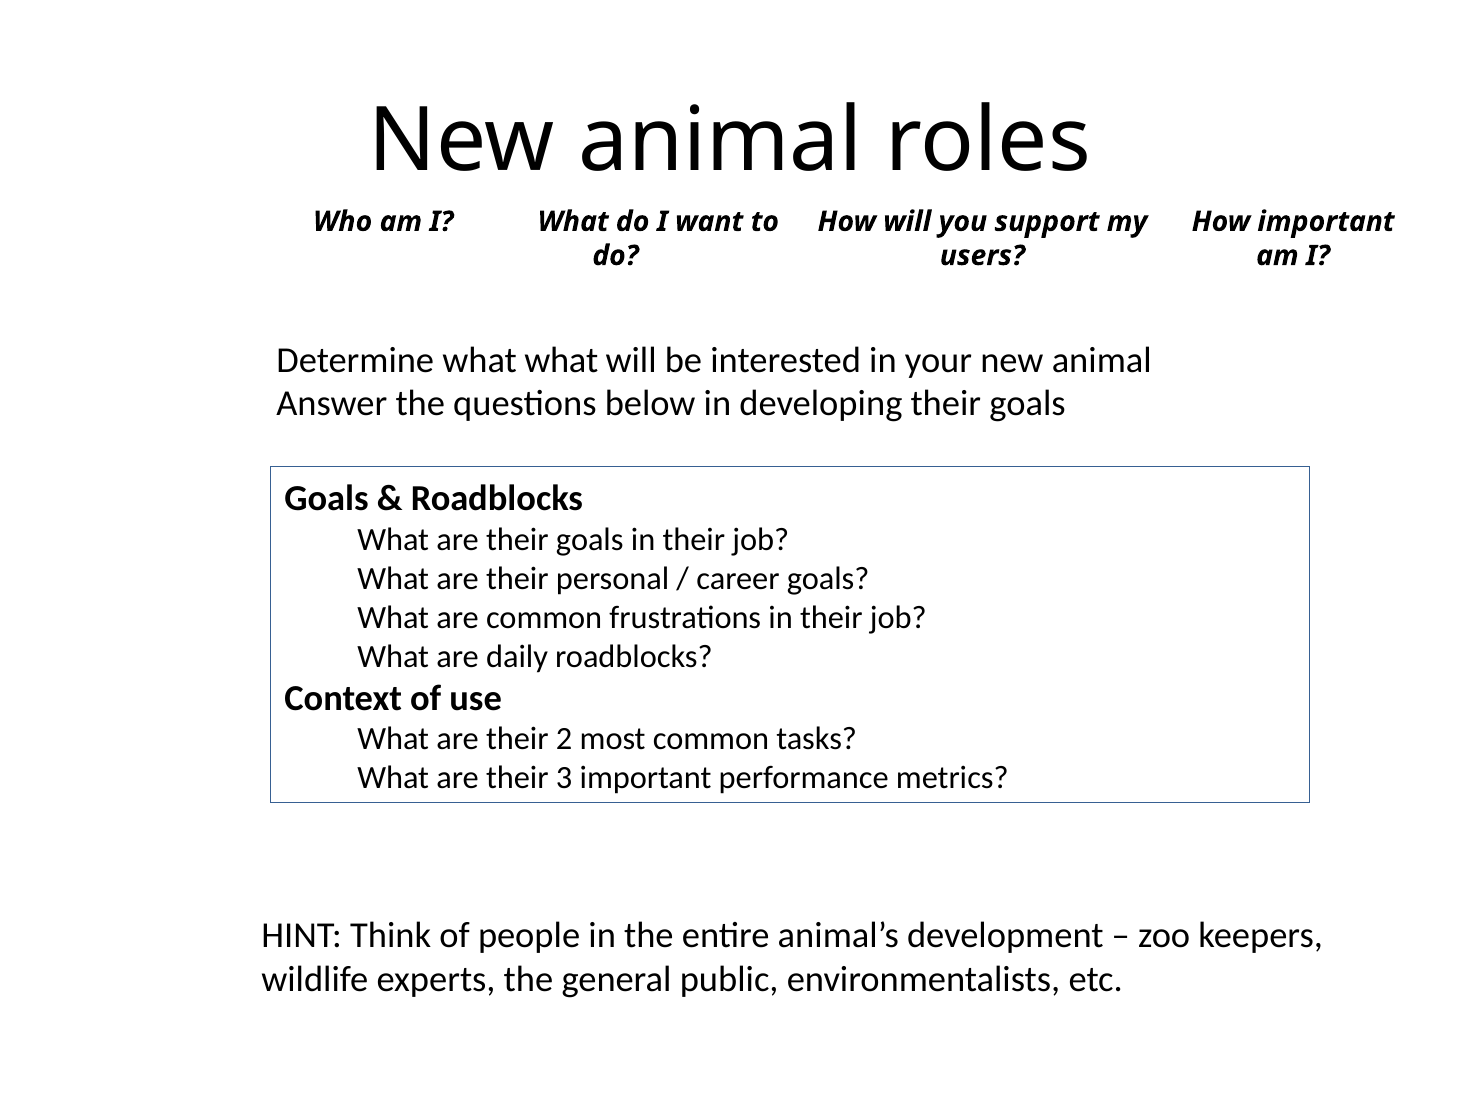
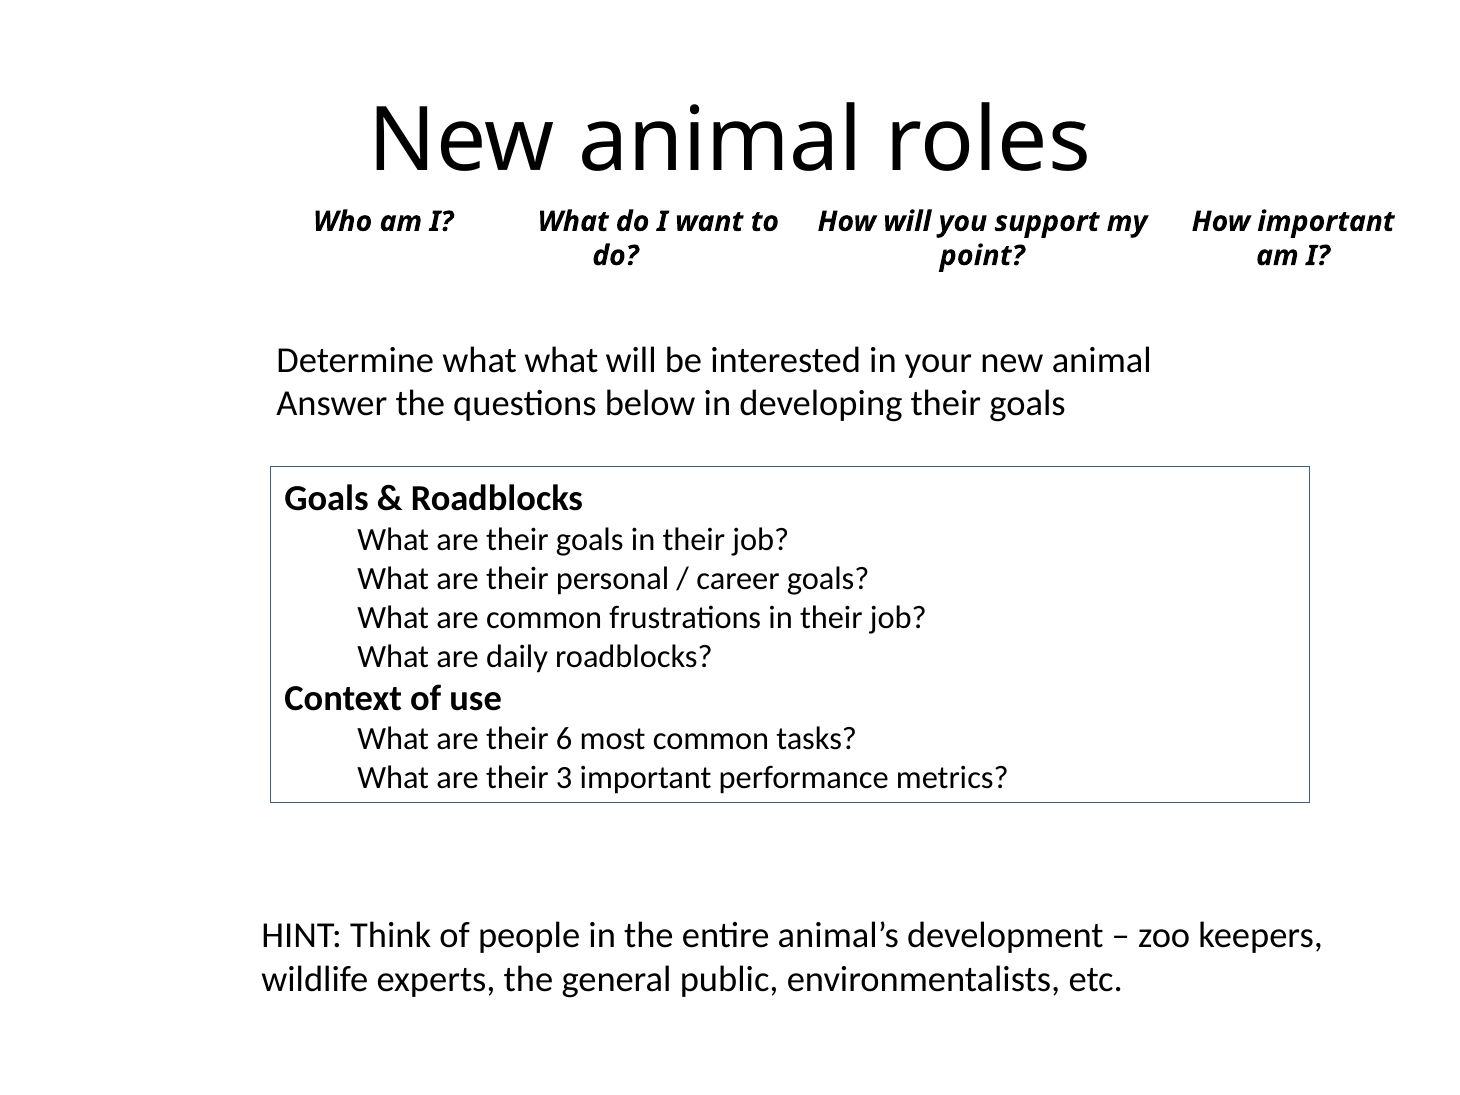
users: users -> point (982, 256)
2: 2 -> 6 (564, 739)
